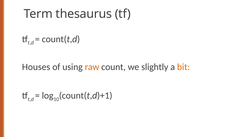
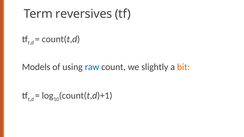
thesaurus: thesaurus -> reversives (84, 14)
Houses: Houses -> Models (36, 67)
raw colour: orange -> blue (92, 67)
